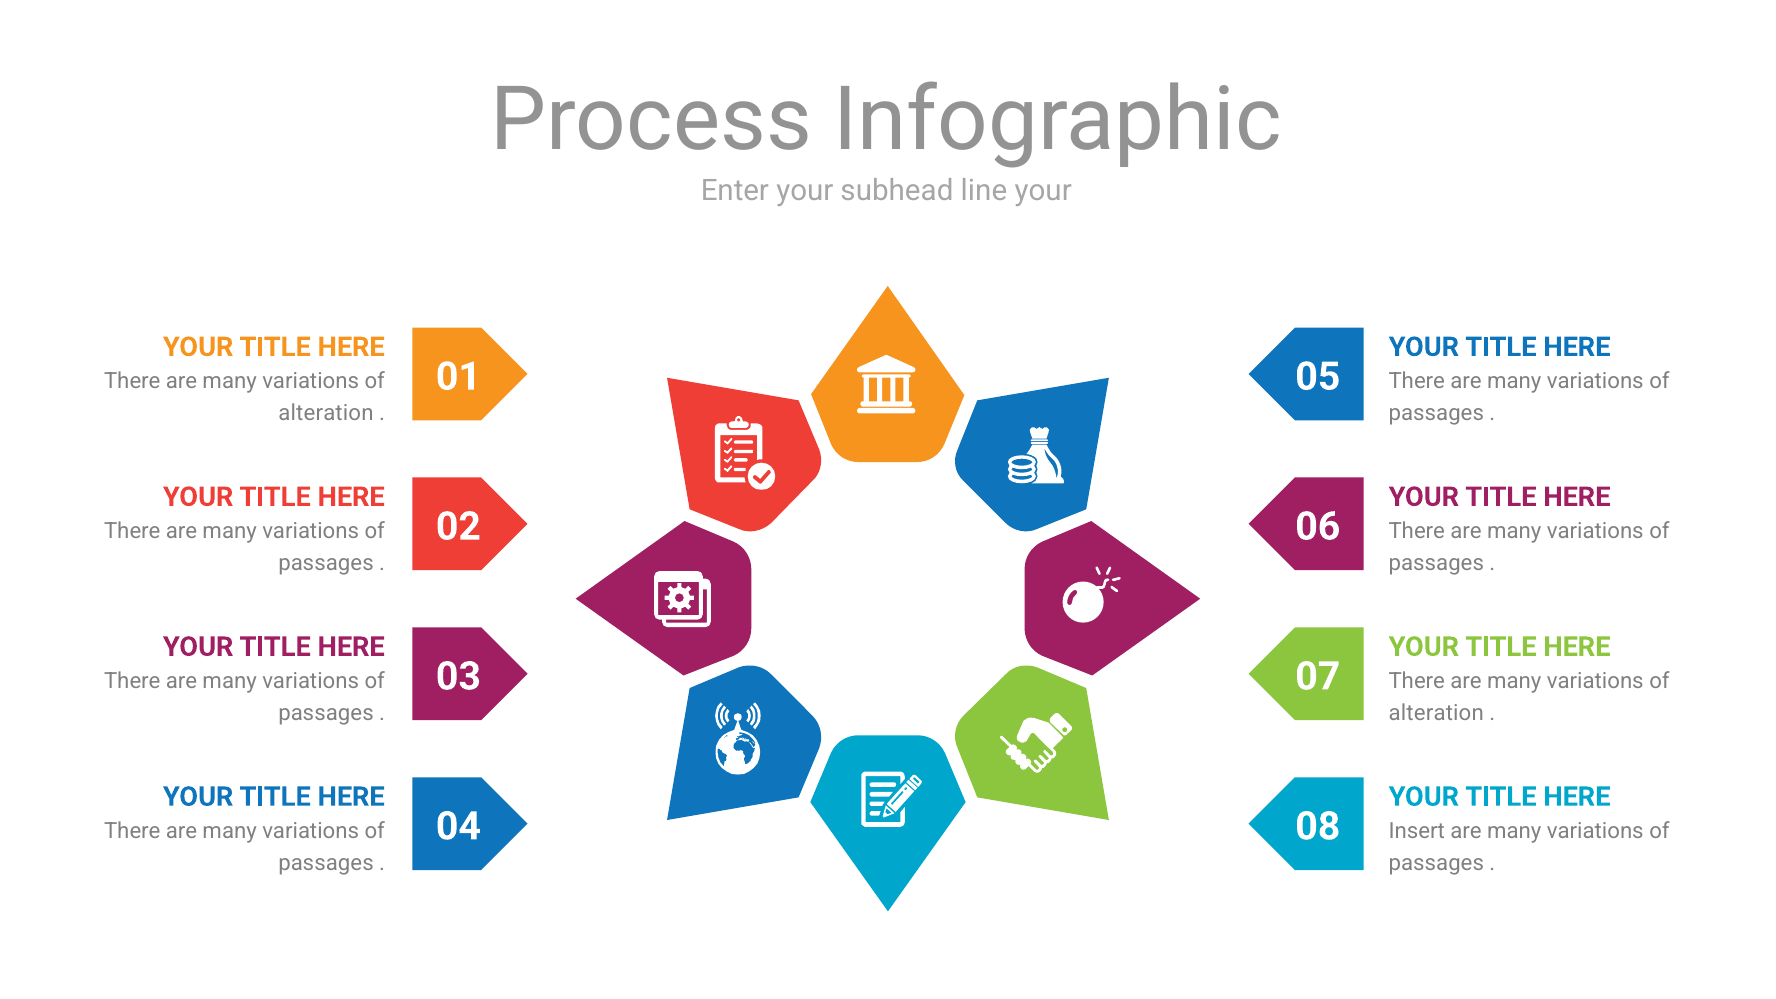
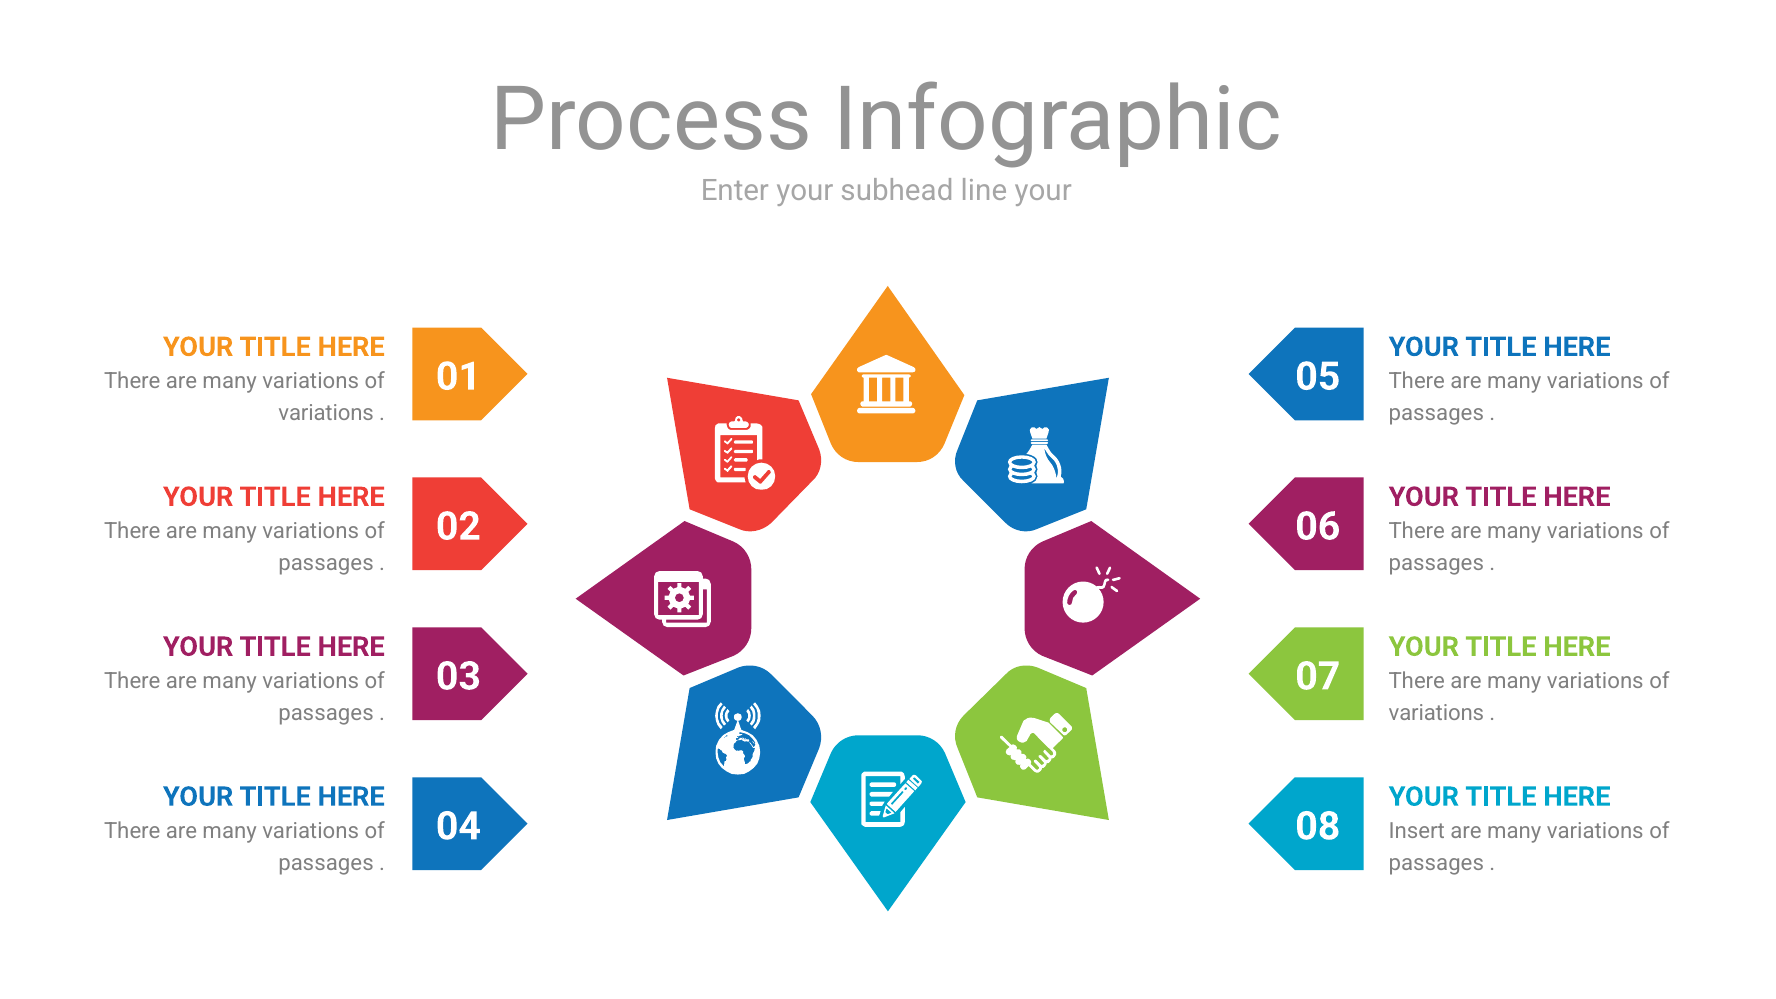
alteration: alteration -> variations (326, 414)
alteration: alteration -> variations (1436, 713)
